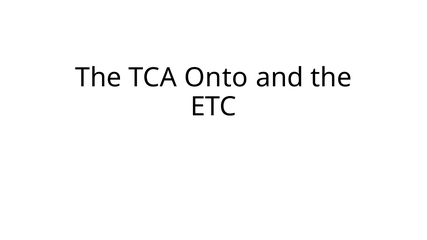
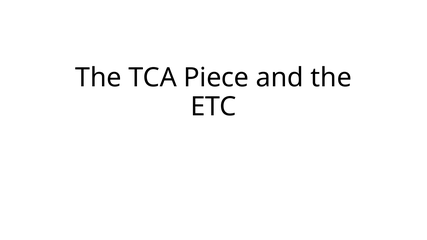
Onto: Onto -> Piece (216, 78)
